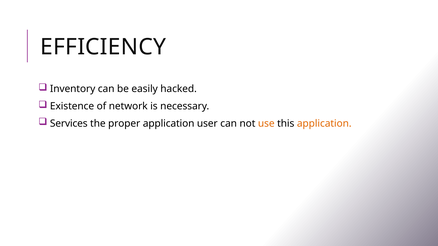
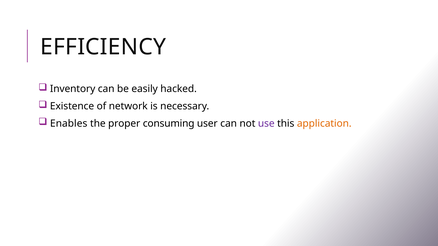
Services: Services -> Enables (69, 124)
proper application: application -> consuming (169, 124)
use colour: orange -> purple (266, 124)
